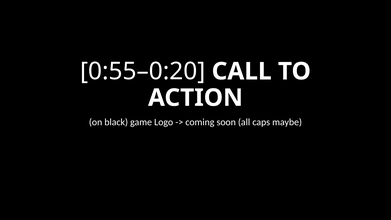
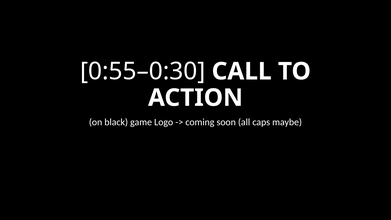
0:55–0:20: 0:55–0:20 -> 0:55–0:30 (143, 71)
